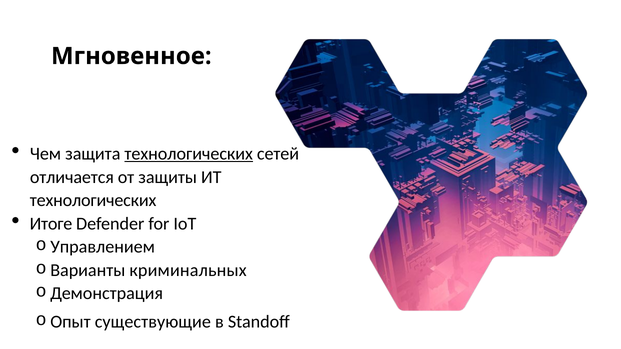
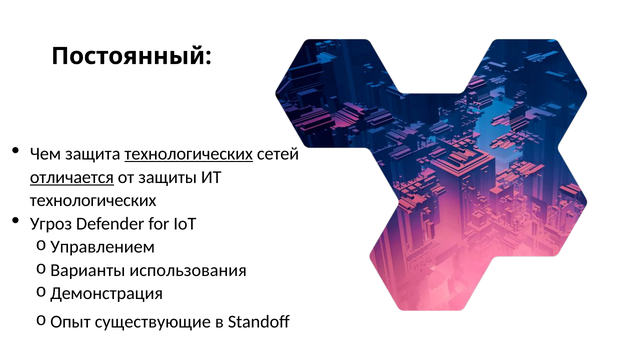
Мгновенное: Мгновенное -> Постоянный (131, 56)
отличается underline: none -> present (72, 177)
Итоге: Итоге -> Угроз (51, 224)
криминальных: криминальных -> использования (188, 270)
